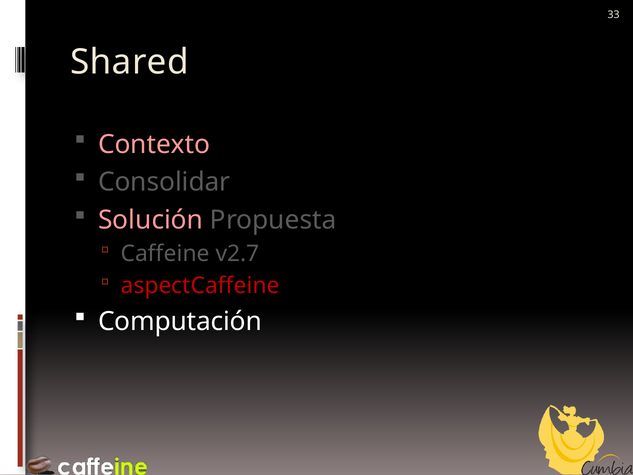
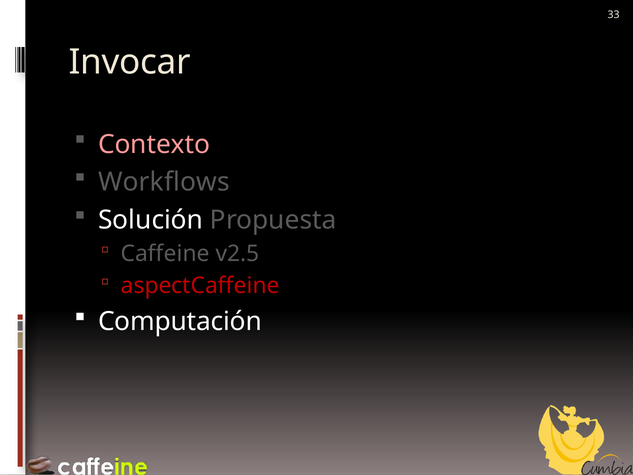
Shared: Shared -> Invocar (130, 62)
Consolidar: Consolidar -> Workflows (164, 182)
Solución colour: pink -> white (151, 220)
v2.7: v2.7 -> v2.5 (237, 254)
